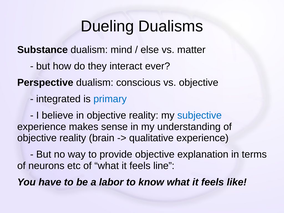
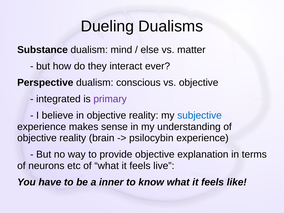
primary colour: blue -> purple (110, 99)
qualitative: qualitative -> psilocybin (151, 138)
line: line -> live (164, 166)
labor: labor -> inner (111, 182)
